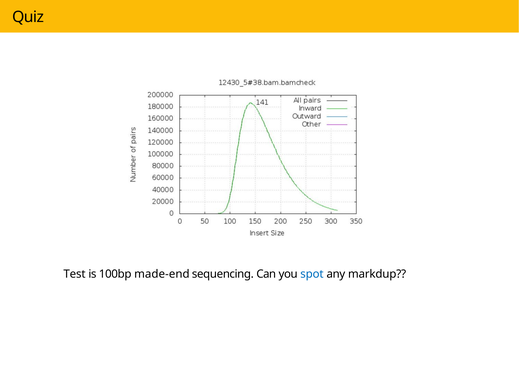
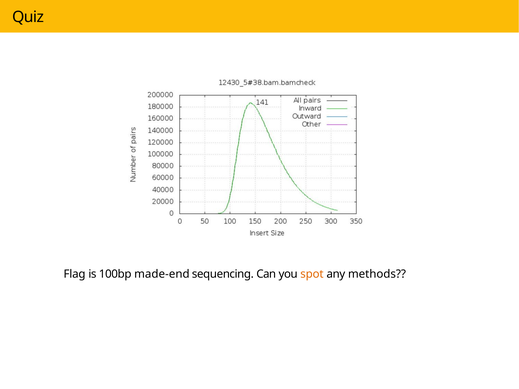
Test: Test -> Flag (75, 274)
spot colour: blue -> orange (312, 274)
markdup: markdup -> methods (377, 274)
